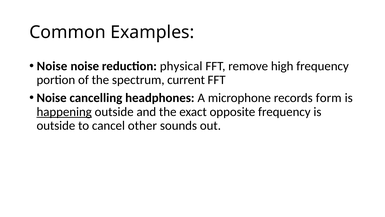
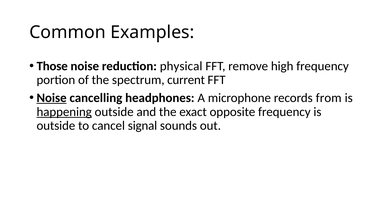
Noise: Noise -> Those (52, 66)
Noise underline: none -> present (52, 98)
form: form -> from (329, 98)
other: other -> signal (142, 125)
